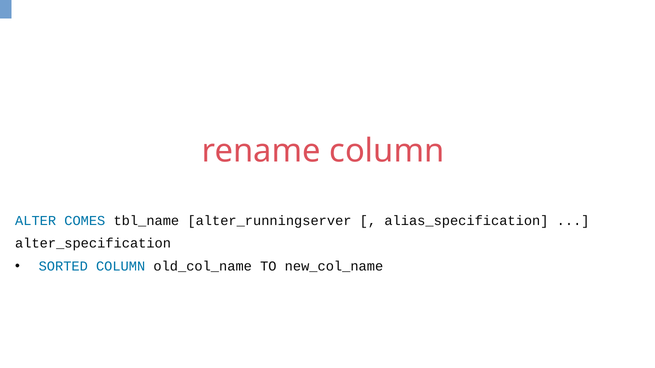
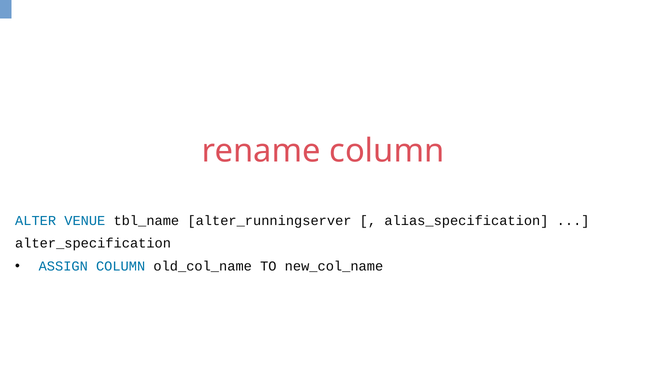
COMES: COMES -> VENUE (85, 221)
SORTED: SORTED -> ASSIGN (63, 267)
